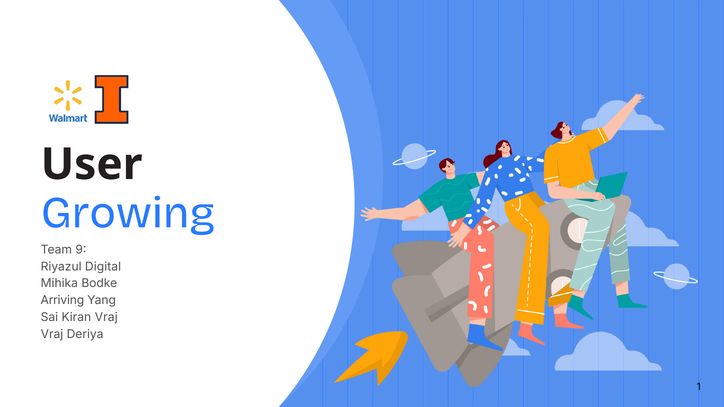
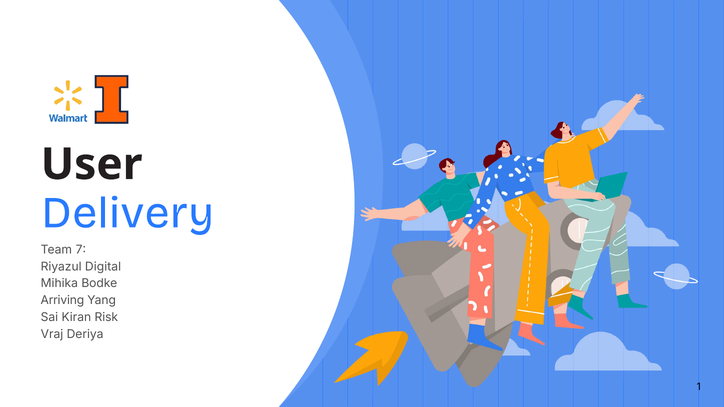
Growing: Growing -> Delivery (128, 213)
9: 9 -> 7 (81, 250)
Kiran Vraj: Vraj -> Risk (106, 317)
